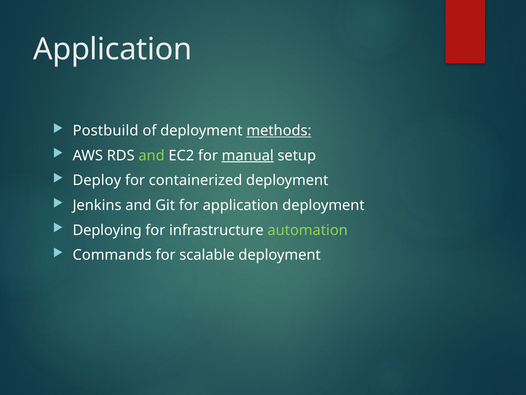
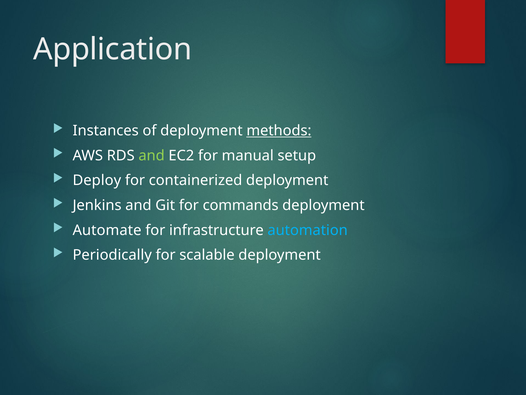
Postbuild: Postbuild -> Instances (106, 131)
manual underline: present -> none (248, 155)
for application: application -> commands (241, 205)
Deploying: Deploying -> Automate (107, 230)
automation colour: light green -> light blue (308, 230)
Commands: Commands -> Periodically (112, 255)
